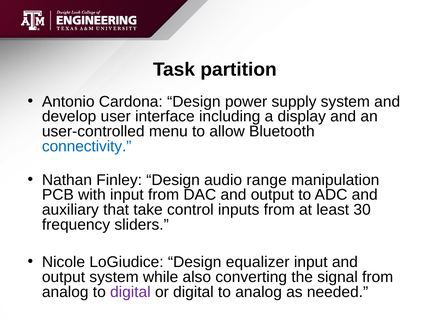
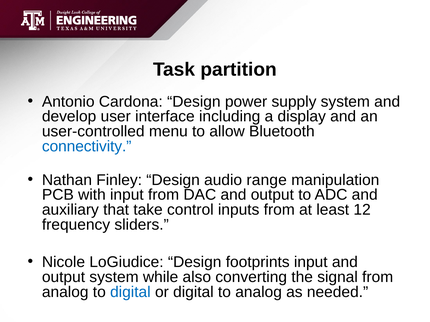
30: 30 -> 12 (362, 210)
equalizer: equalizer -> footprints (258, 263)
digital colour: purple -> blue (130, 292)
